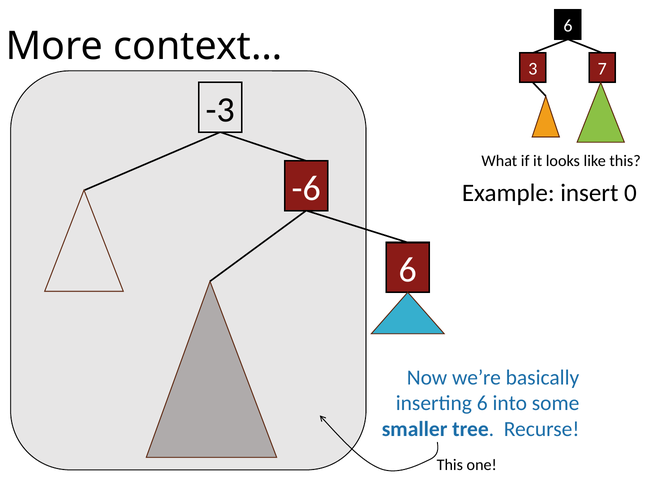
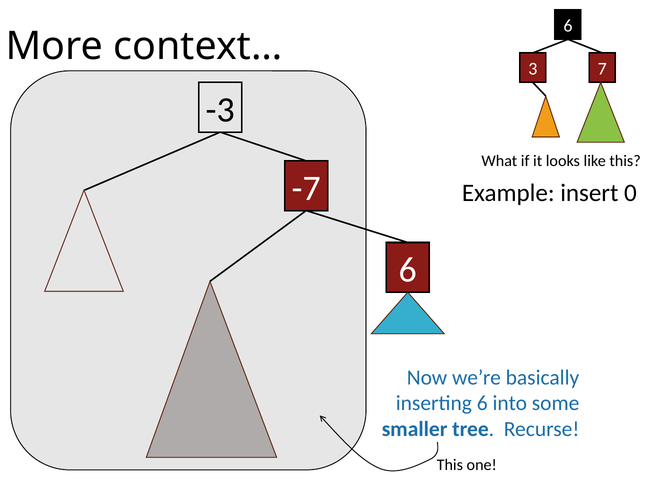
-6: -6 -> -7 (306, 188)
